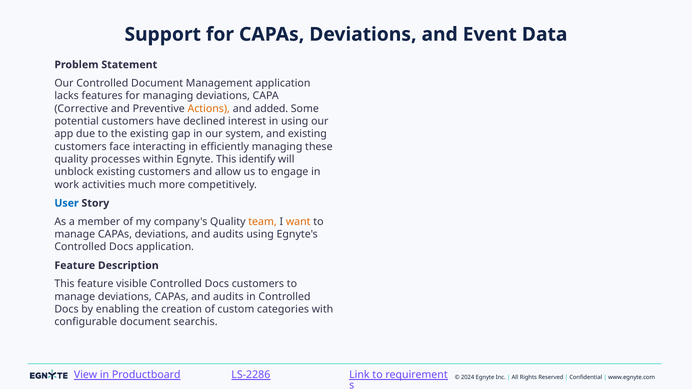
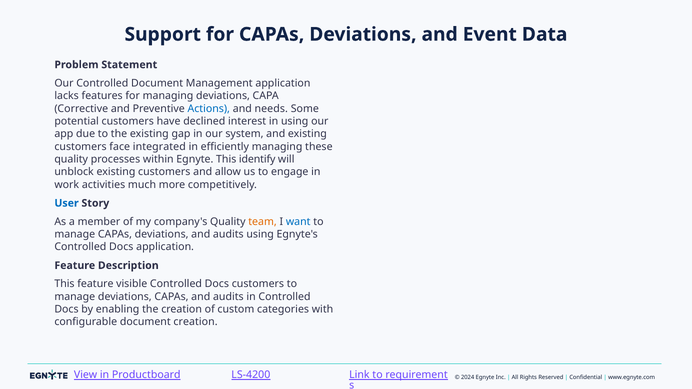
Actions colour: orange -> blue (209, 109)
added: added -> needs (271, 109)
interacting: interacting -> integrated (159, 147)
want colour: orange -> blue (298, 222)
document searchis: searchis -> creation (196, 322)
LS-2286: LS-2286 -> LS-4200 (251, 375)
